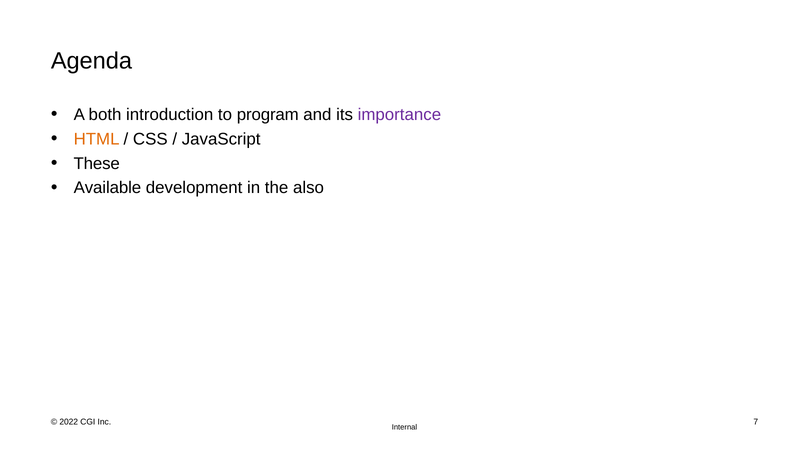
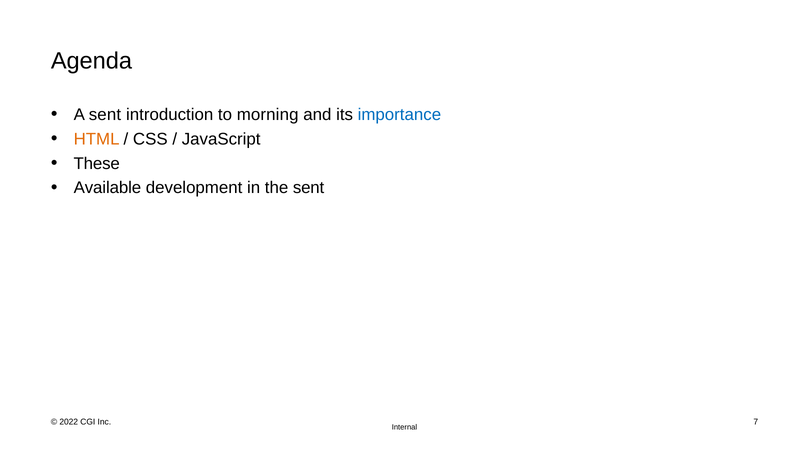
A both: both -> sent (105, 115)
program: program -> morning (268, 115)
importance colour: purple -> blue (399, 115)
the also: also -> sent (309, 188)
